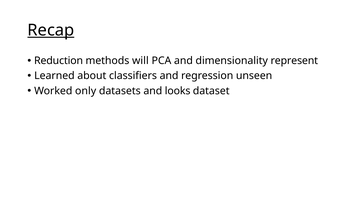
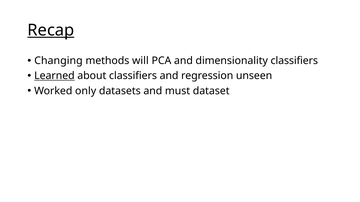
Reduction: Reduction -> Changing (58, 61)
dimensionality represent: represent -> classifiers (294, 61)
Learned underline: none -> present (54, 76)
looks: looks -> must (178, 91)
